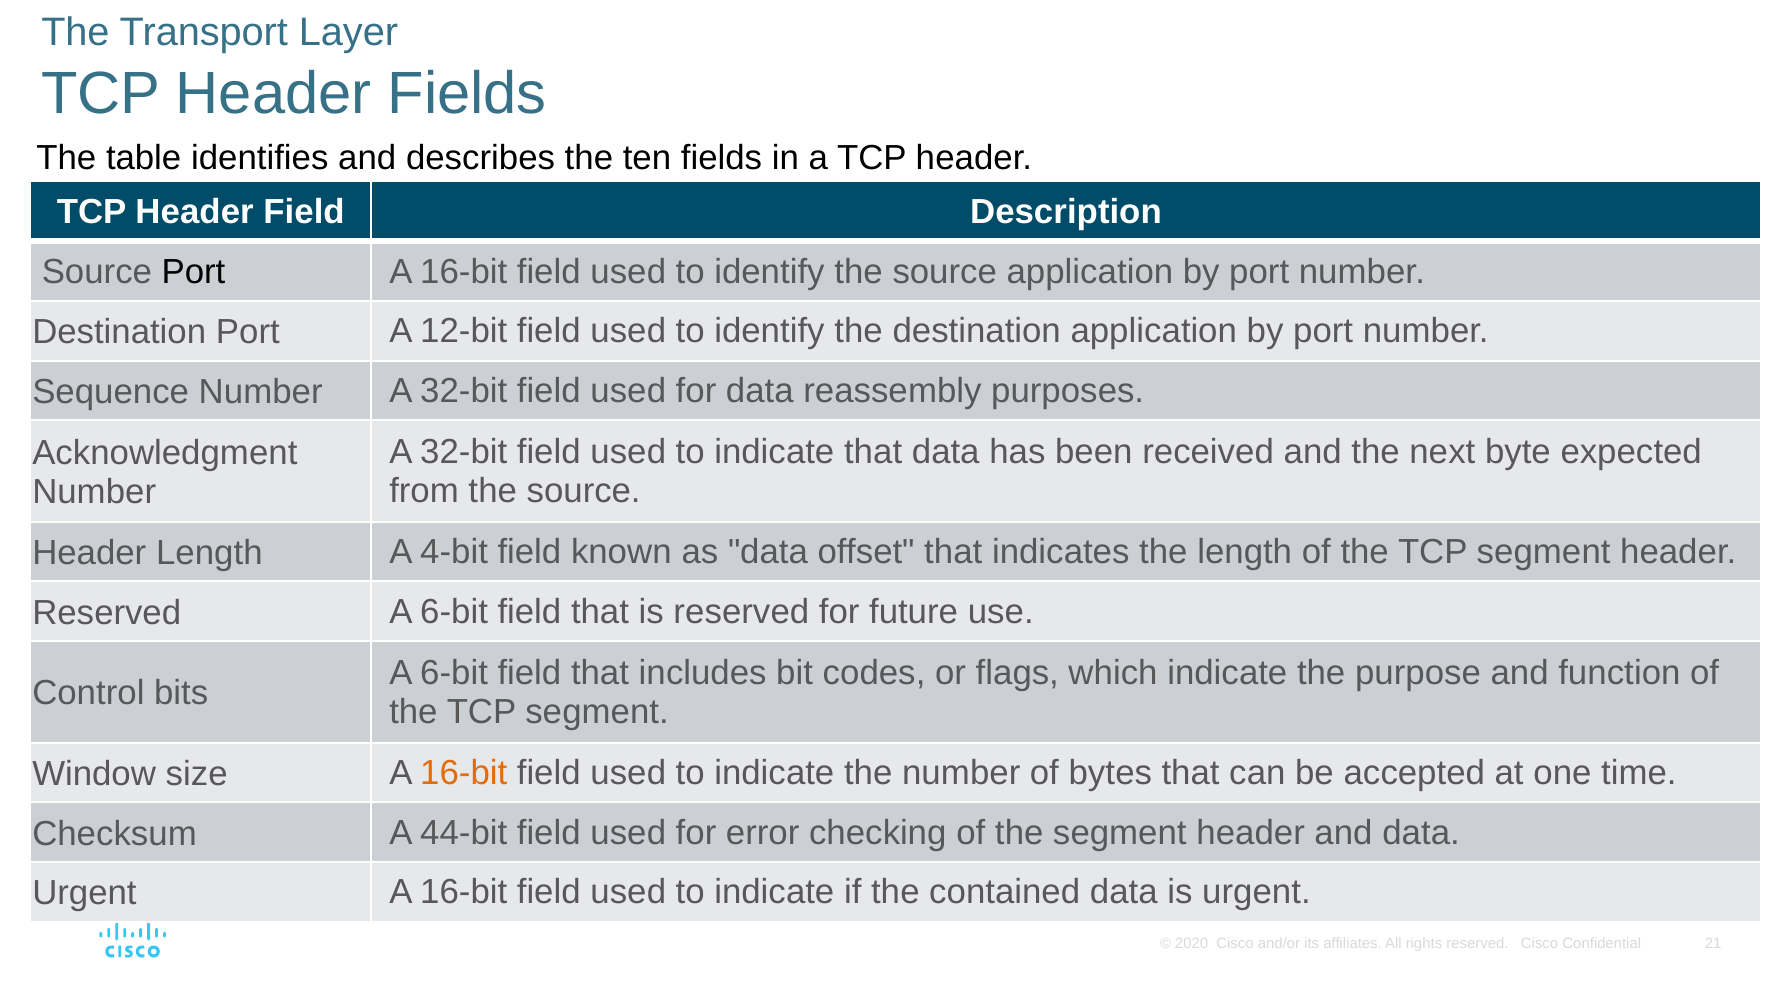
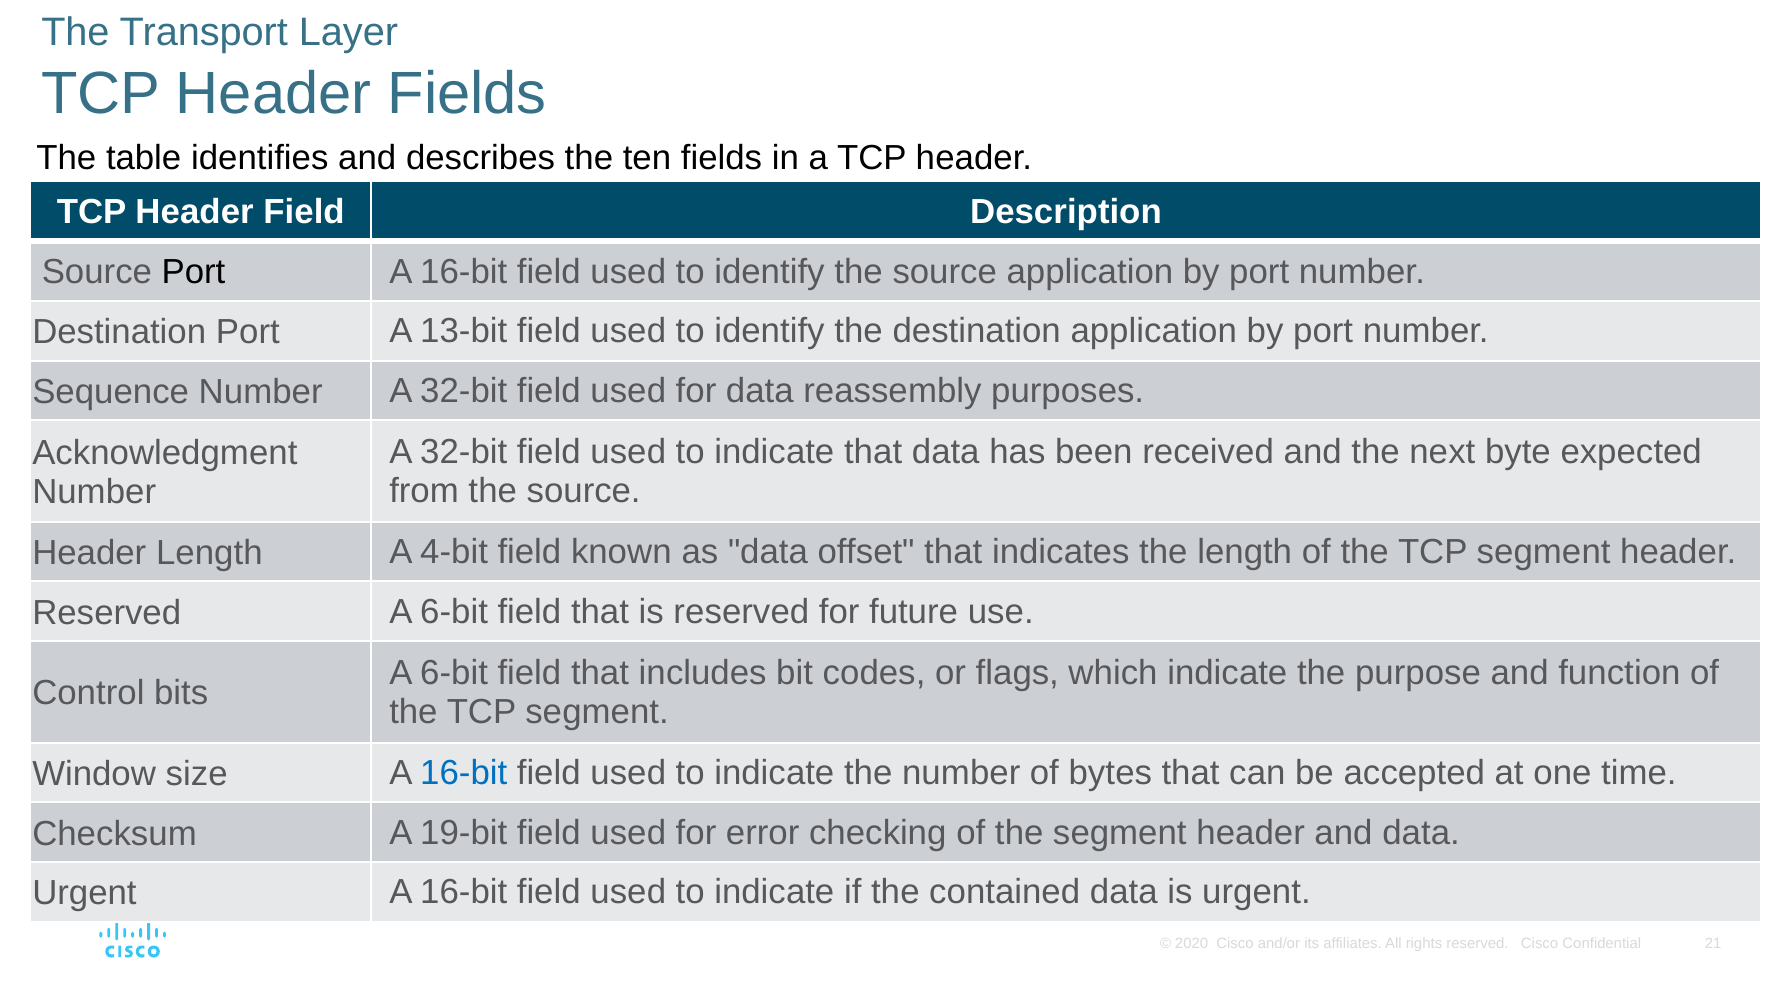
12-bit: 12-bit -> 13-bit (464, 331)
16-bit colour: orange -> blue (464, 773)
44-bit: 44-bit -> 19-bit (464, 833)
